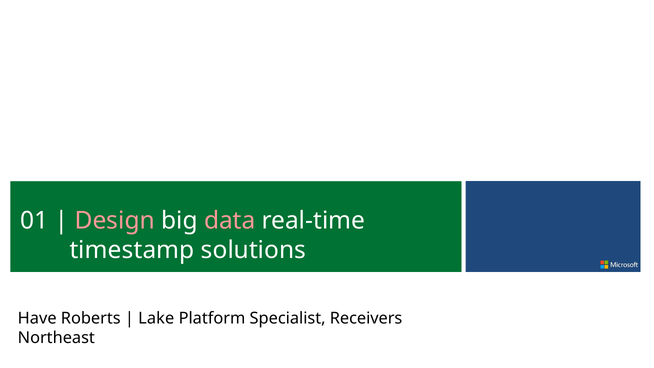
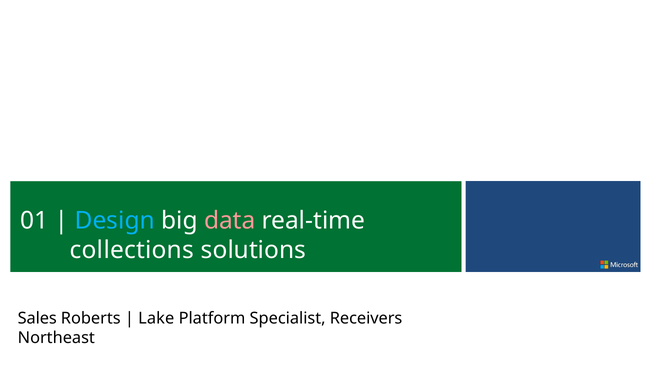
Design colour: pink -> light blue (115, 221)
timestamp: timestamp -> collections (132, 250)
Have: Have -> Sales (37, 318)
